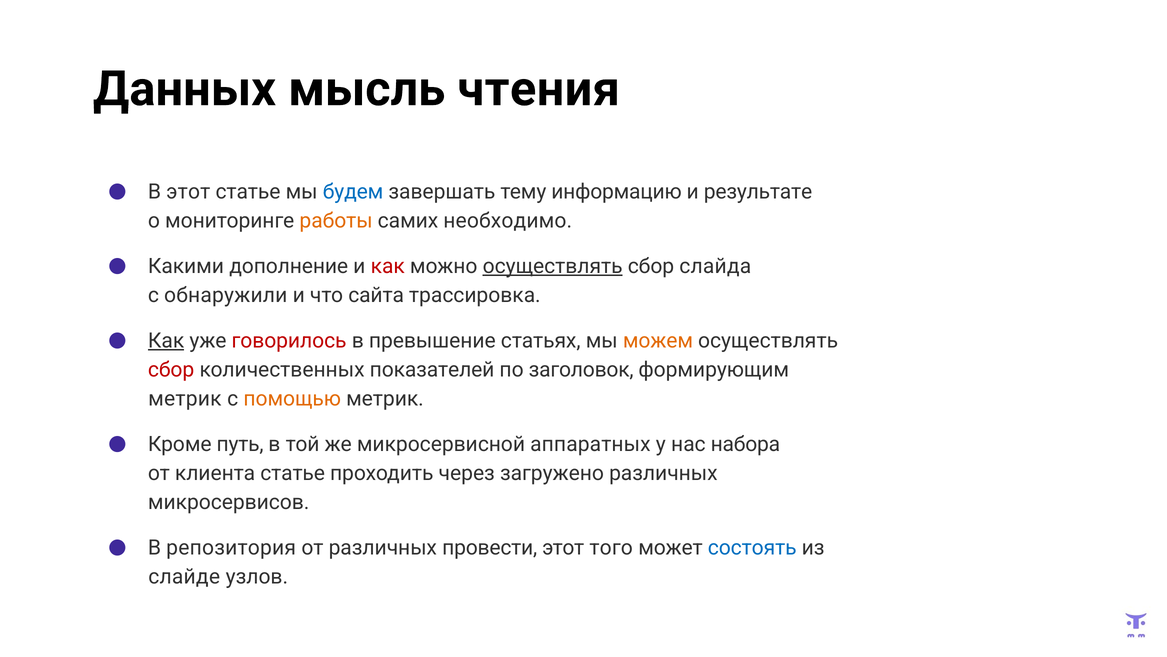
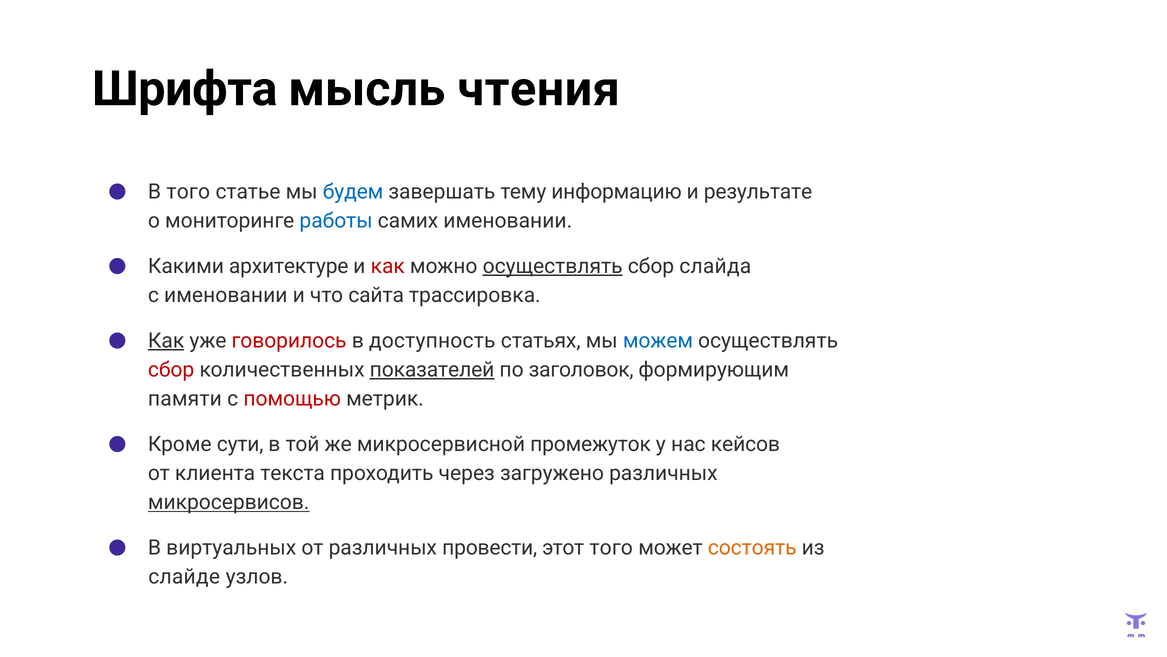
Данных: Данных -> Шрифта (185, 89)
В этот: этот -> того (188, 192)
работы colour: orange -> blue (336, 221)
самих необходимо: необходимо -> именовании (508, 221)
дополнение: дополнение -> архитектуре (289, 266)
с обнаружили: обнаружили -> именовании (226, 295)
превышение: превышение -> доступность (432, 340)
можем colour: orange -> blue (658, 340)
показателей underline: none -> present (432, 369)
метрик: метрик -> памяти (185, 399)
помощью colour: orange -> red (292, 399)
путь: путь -> сути (240, 444)
аппаратных: аппаратных -> промежуток (591, 444)
набора: набора -> кейсов (745, 444)
клиента статье: статье -> текста (293, 473)
микросервисов underline: none -> present (229, 502)
репозитория: репозитория -> виртуальных (231, 547)
состоять colour: blue -> orange (752, 547)
